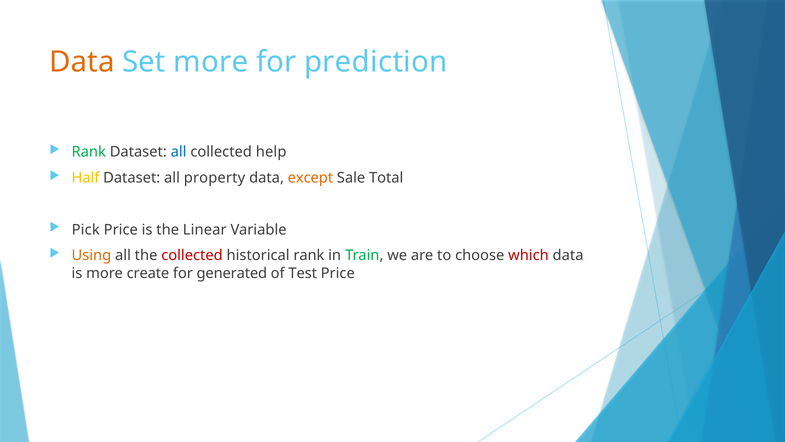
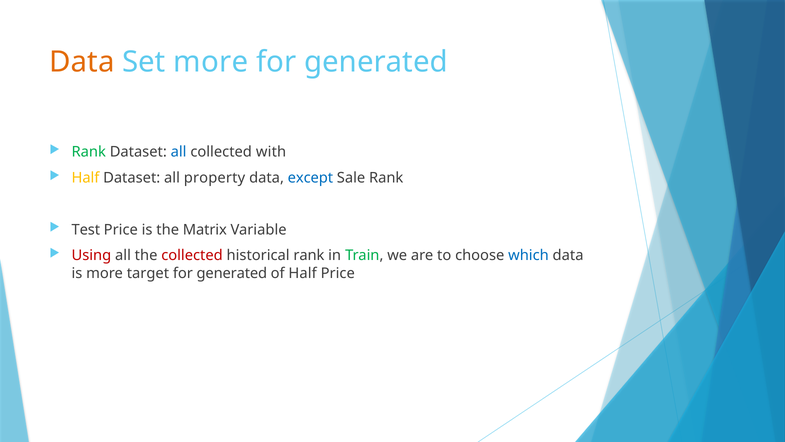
prediction: prediction -> generated (376, 62)
help: help -> with (271, 152)
except colour: orange -> blue (310, 178)
Sale Total: Total -> Rank (386, 178)
Pick: Pick -> Test (86, 229)
Linear: Linear -> Matrix (205, 229)
Using colour: orange -> red (91, 255)
which colour: red -> blue (529, 255)
create: create -> target (148, 273)
of Test: Test -> Half (303, 273)
